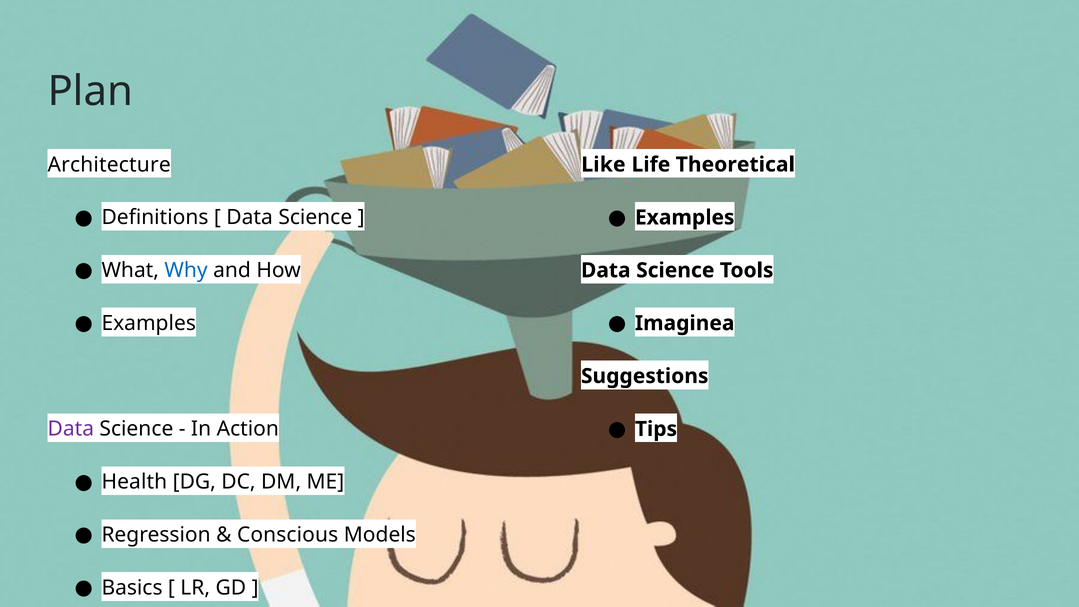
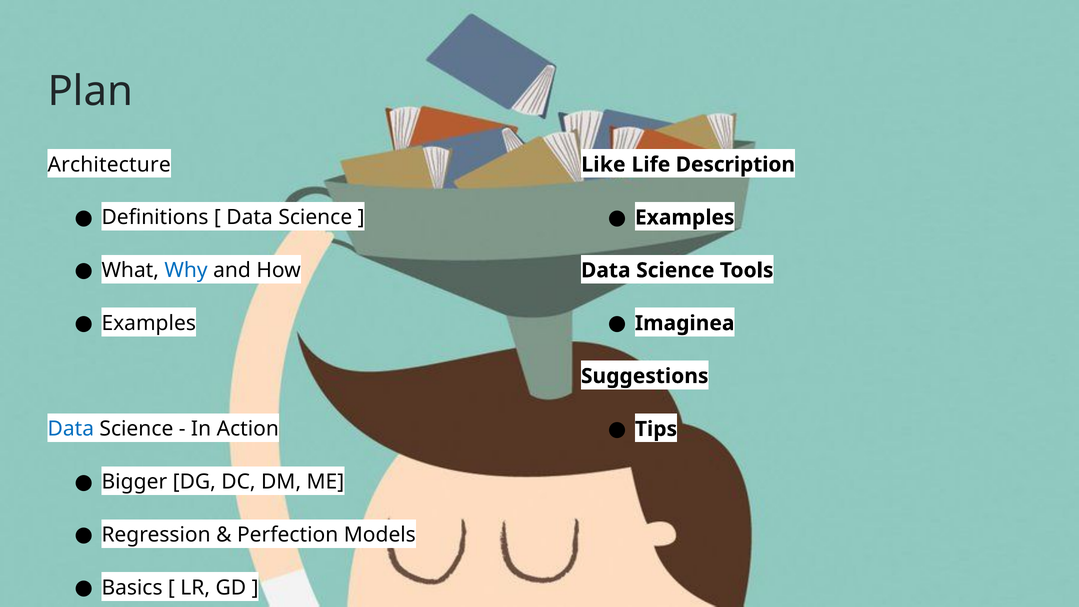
Theoretical: Theoretical -> Description (735, 165)
Data colour: purple -> blue (71, 429)
Health: Health -> Bigger (134, 482)
Conscious: Conscious -> Perfection (288, 535)
